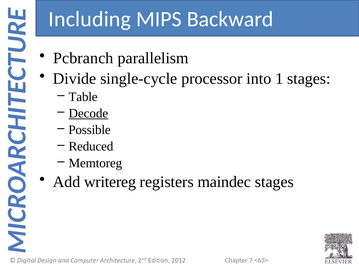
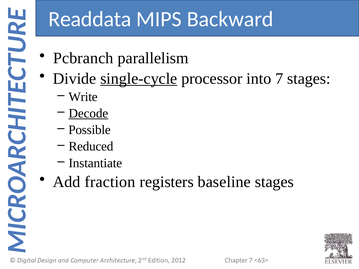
Including: Including -> Readdata (90, 19)
single-cycle underline: none -> present (139, 79)
into 1: 1 -> 7 (279, 79)
Table: Table -> Write (83, 97)
Memtoreg: Memtoreg -> Instantiate (95, 163)
writereg: writereg -> fraction (110, 182)
maindec: maindec -> baseline (224, 182)
